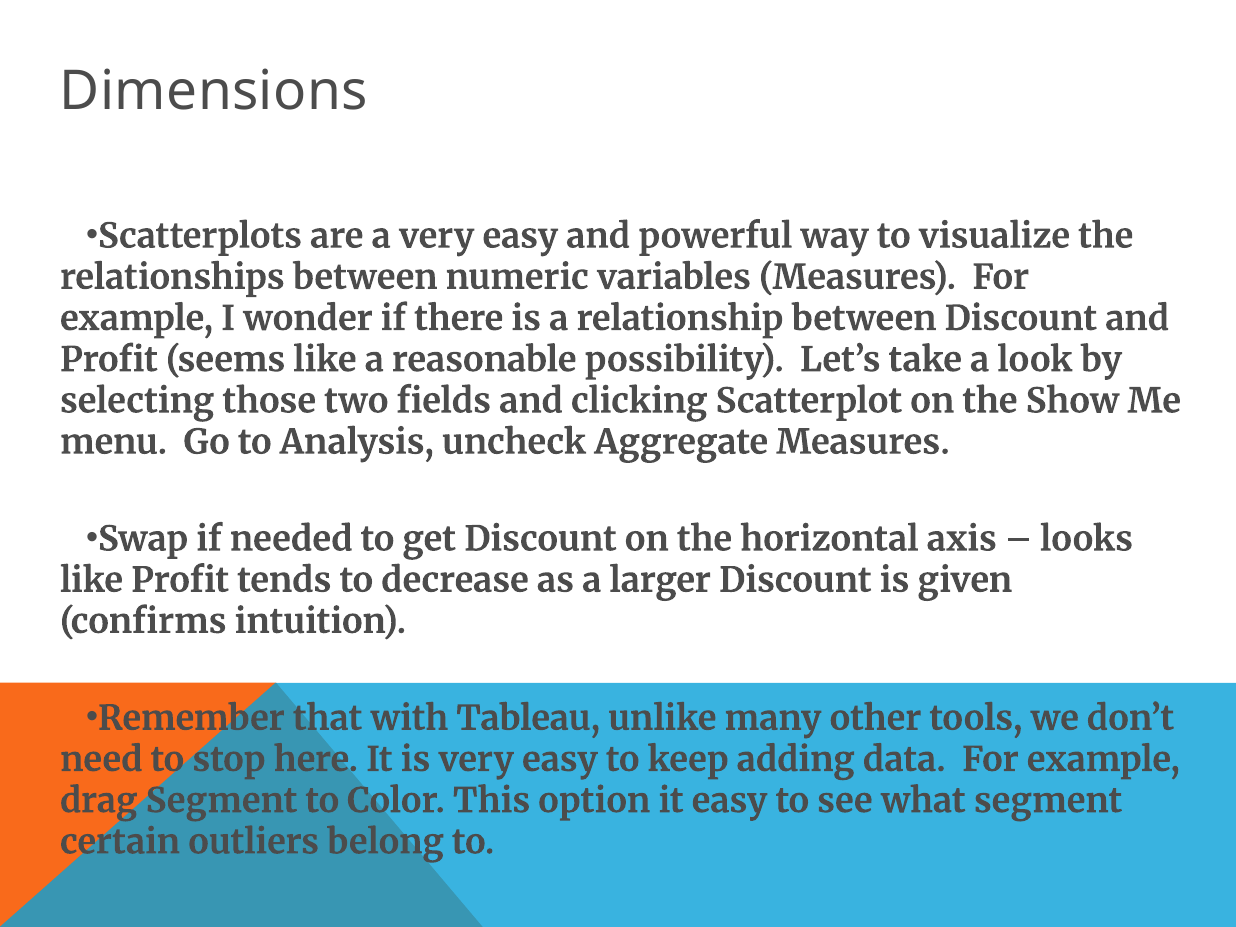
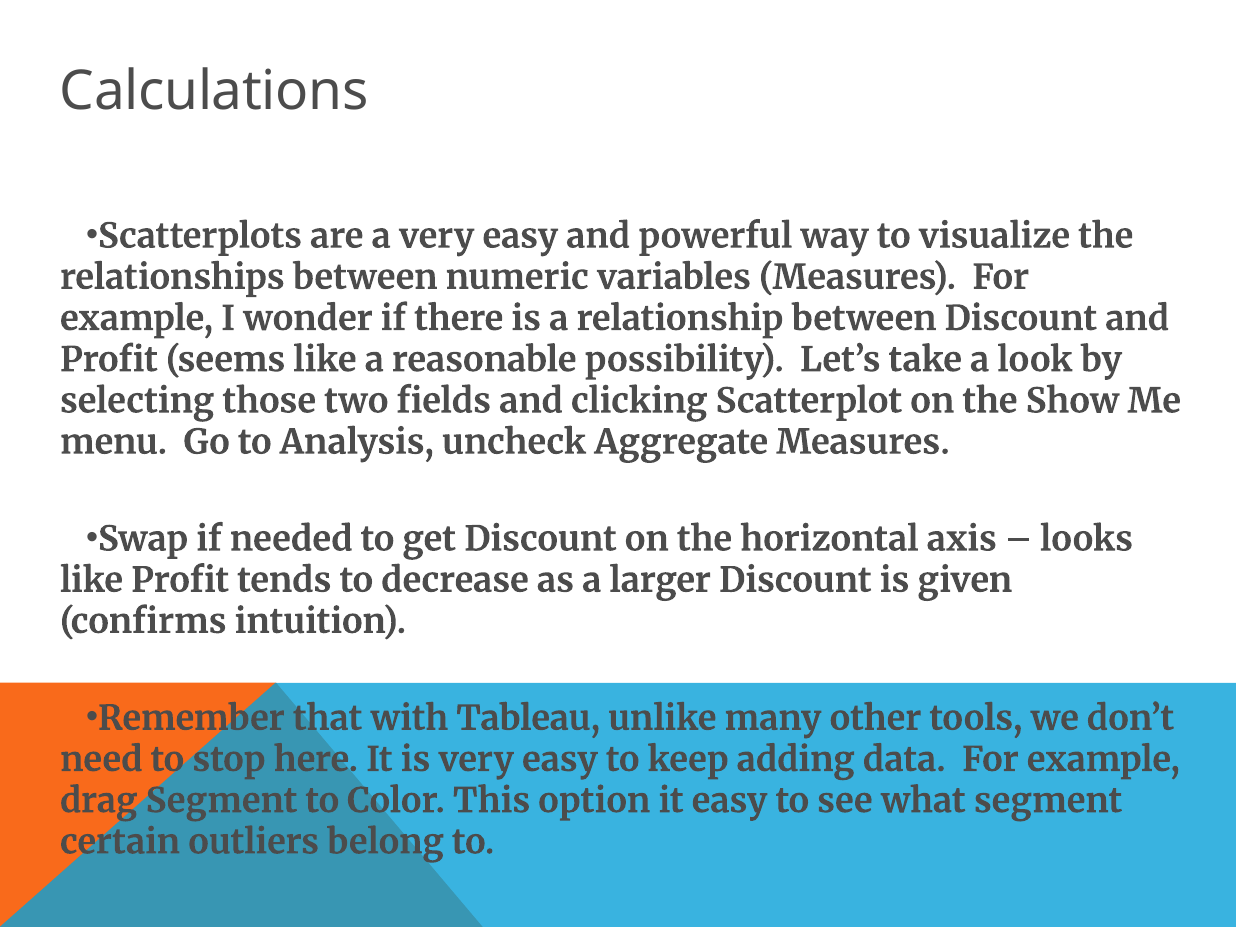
Dimensions: Dimensions -> Calculations (214, 92)
